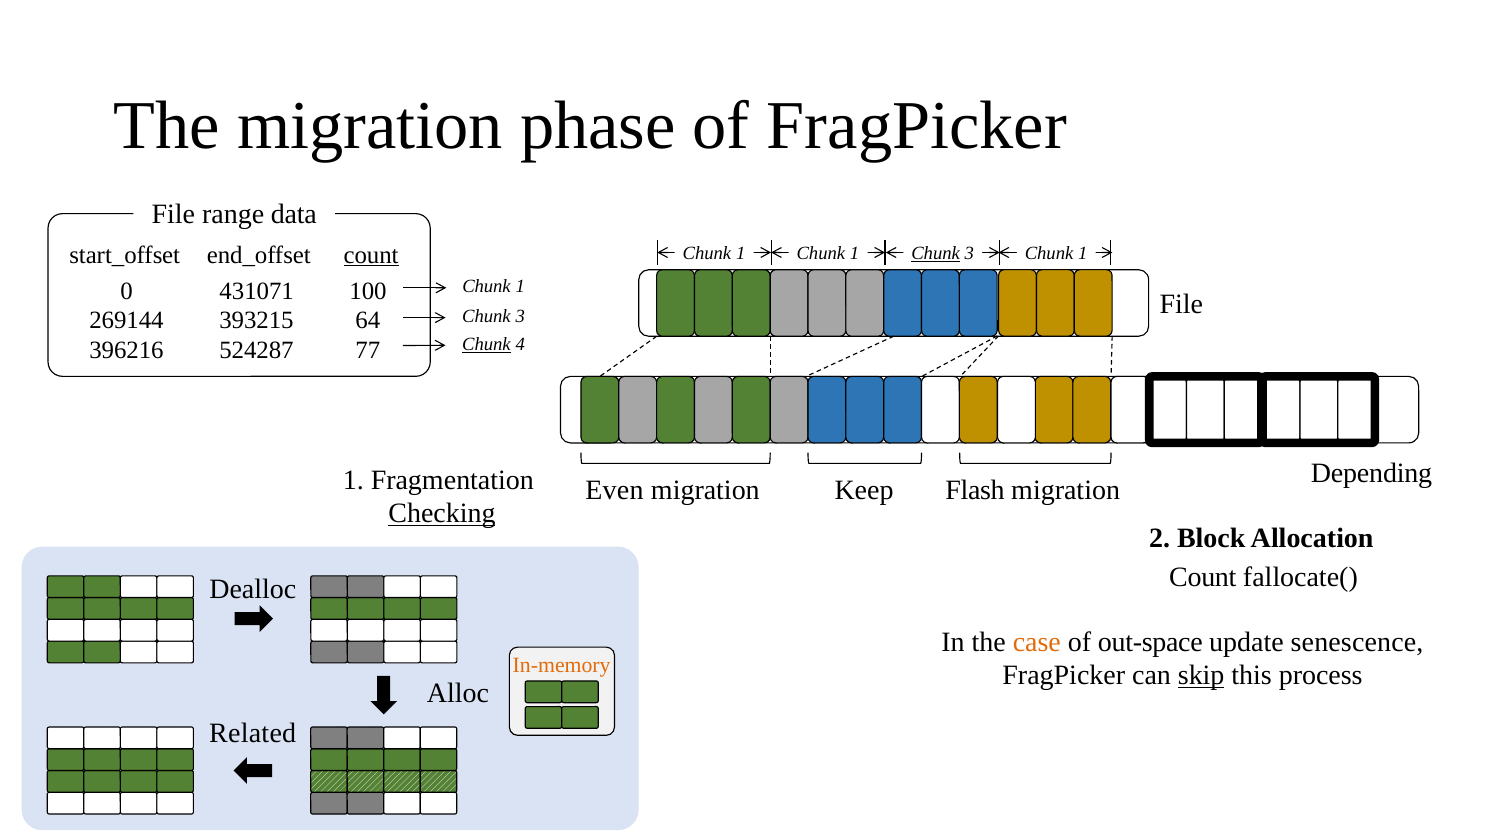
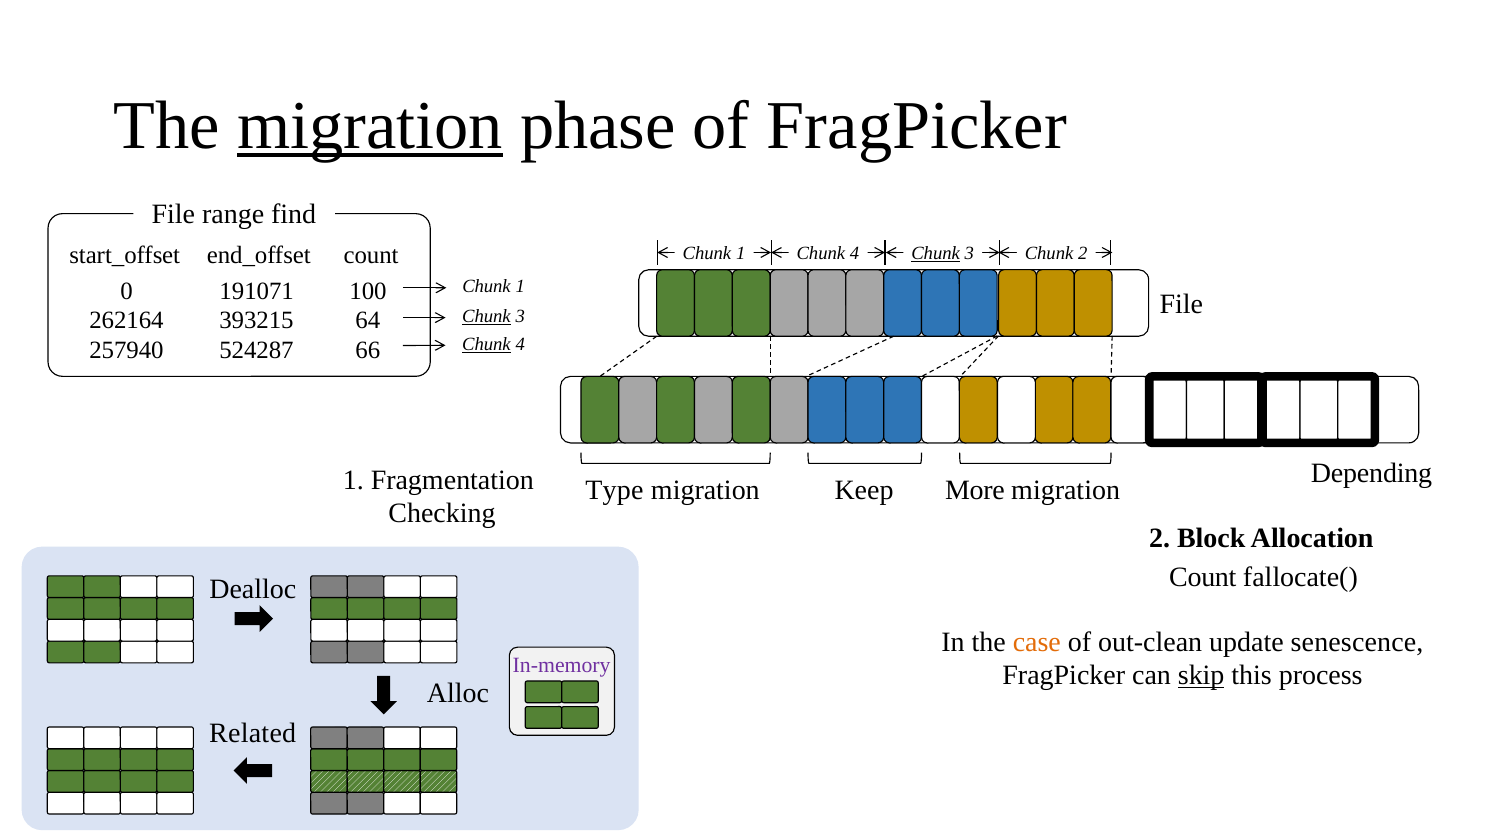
migration underline: none -> present (370, 125)
data: data -> find (294, 214)
count underline: present -> none (371, 255)
1: 1 -> 4 (855, 253)
1: 1 -> 2 (1083, 253)
431071: 431071 -> 191071 (257, 291)
Chunk underline: none -> present (486, 317)
269144: 269144 -> 262164 (126, 321)
396216: 396216 -> 257940 (126, 350)
77: 77 -> 66 (368, 350)
Even: Even -> Type (614, 490)
Flash: Flash -> More (975, 490)
Checking underline: present -> none (442, 513)
out-space: out-space -> out-clean (1150, 642)
In-memory colour: orange -> purple (562, 665)
